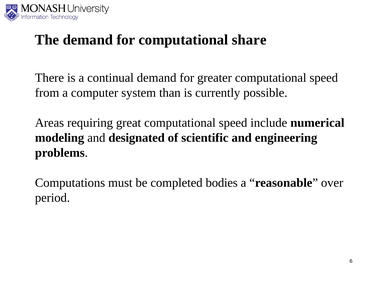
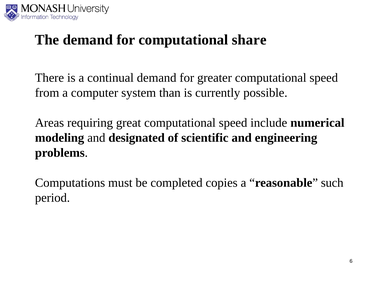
bodies: bodies -> copies (222, 183)
over: over -> such (332, 183)
